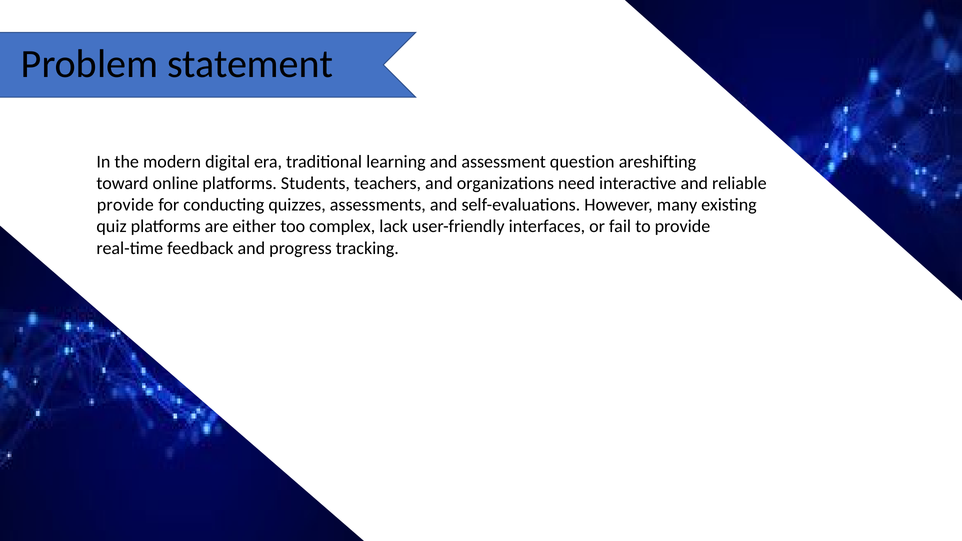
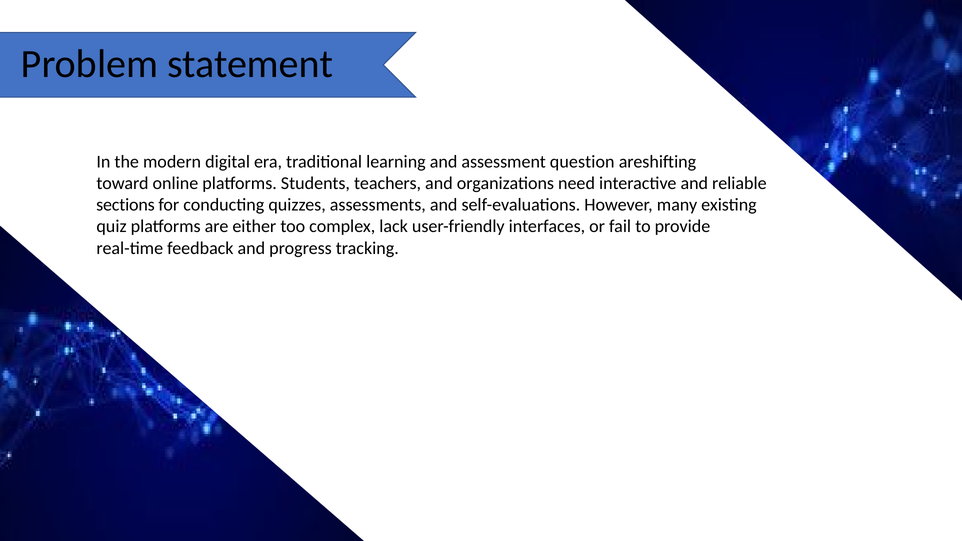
provide: provide -> sections (125, 205)
